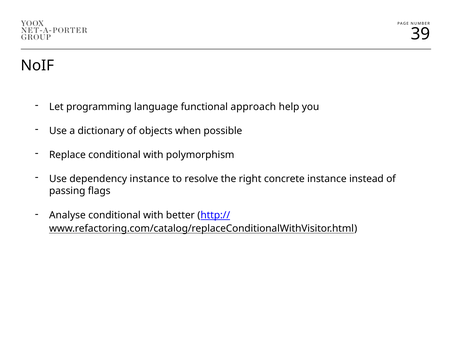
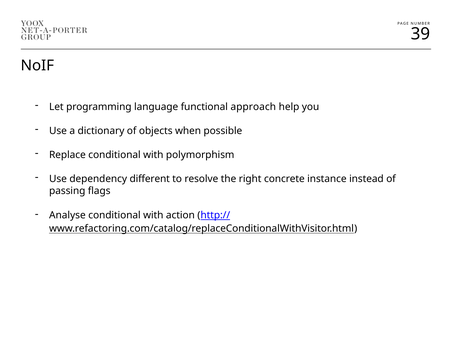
dependency instance: instance -> different (150, 179)
better: better -> action (180, 215)
